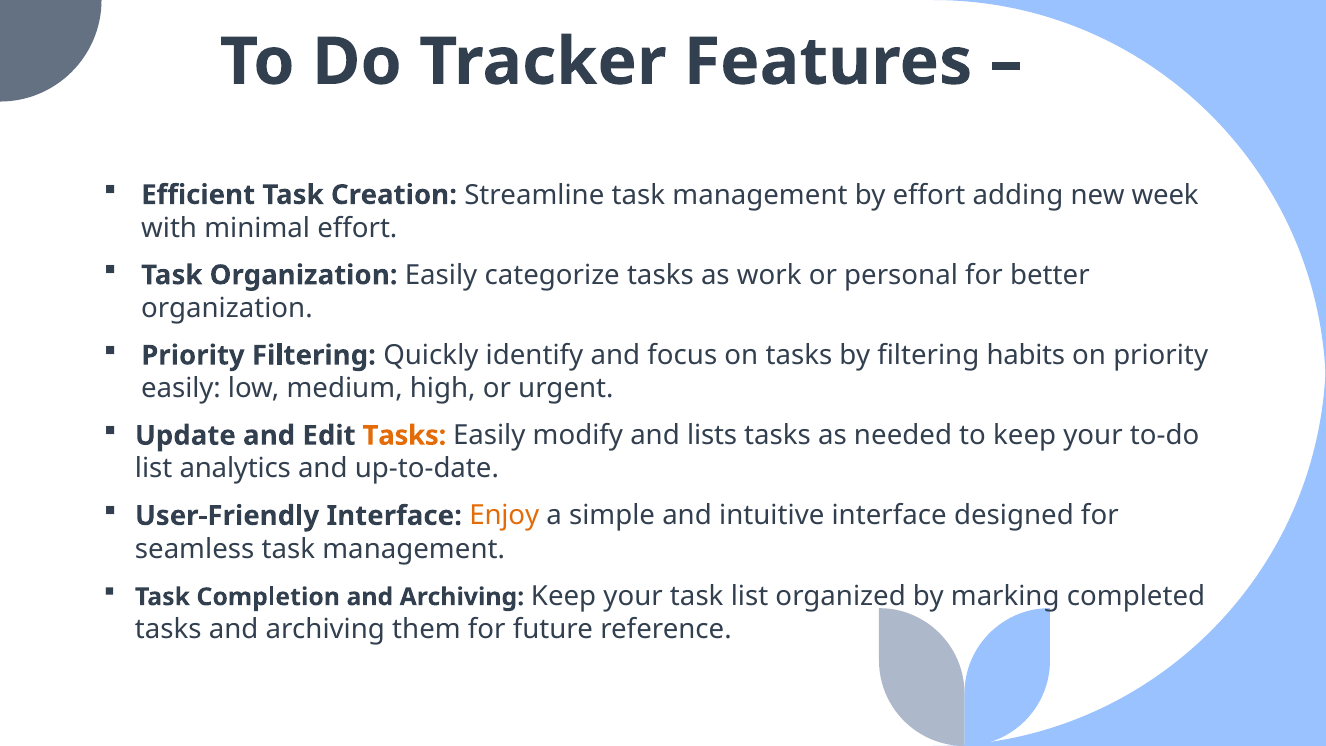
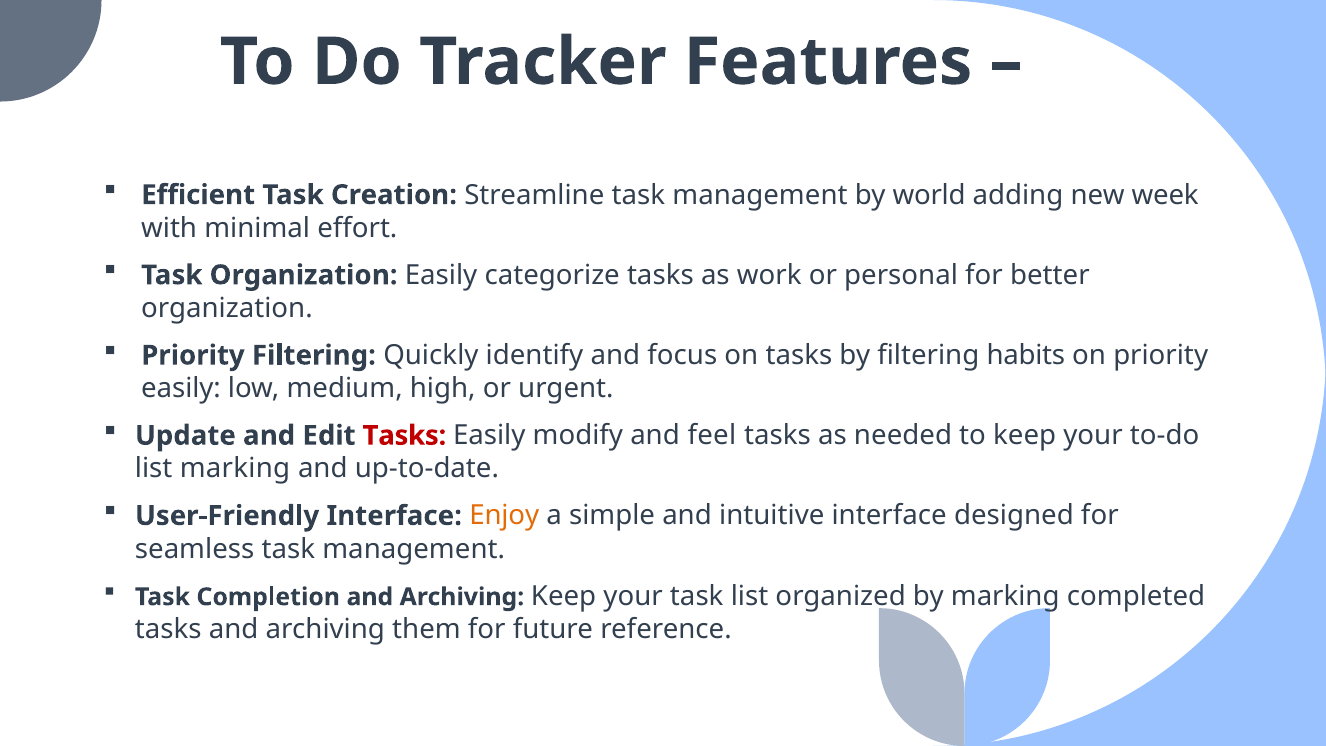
by effort: effort -> world (929, 195)
Tasks colour: orange -> red (404, 436)
lists: lists -> feel (712, 436)
list analytics: analytics -> marking (235, 469)
